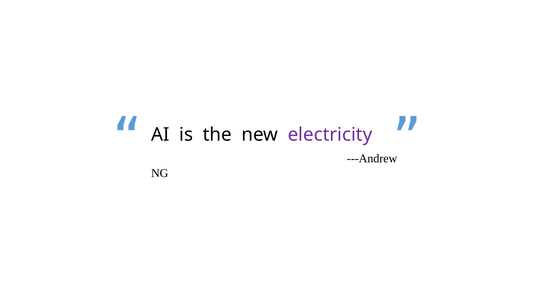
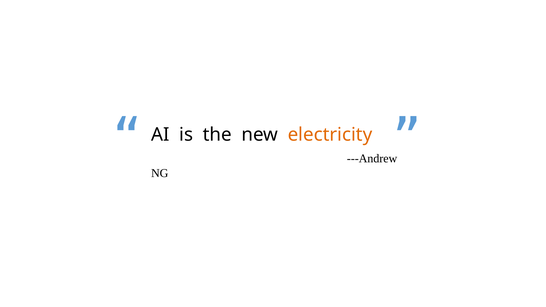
electricity colour: purple -> orange (330, 135)
